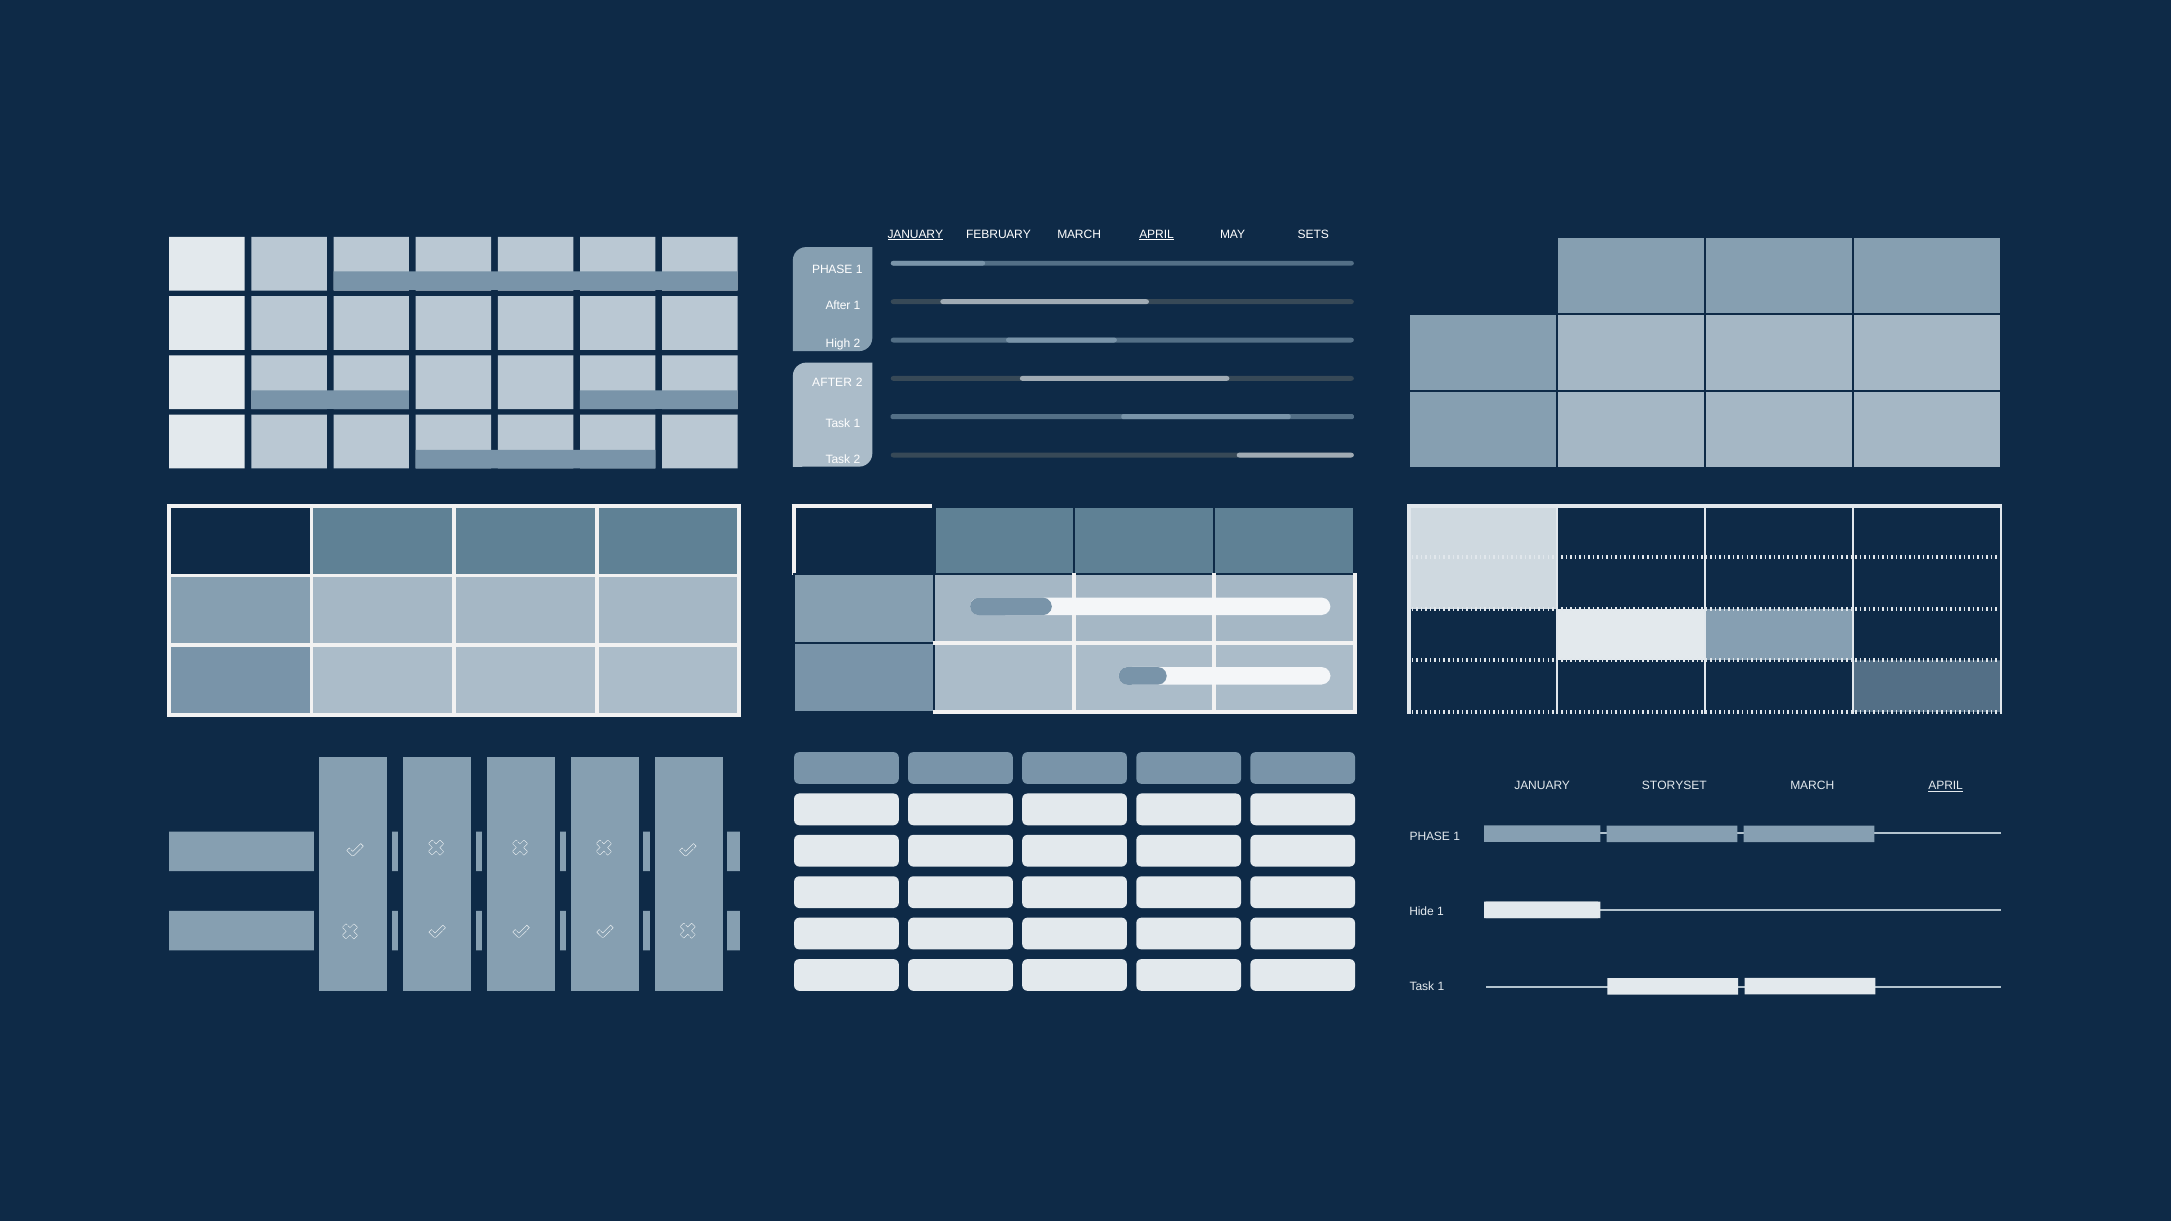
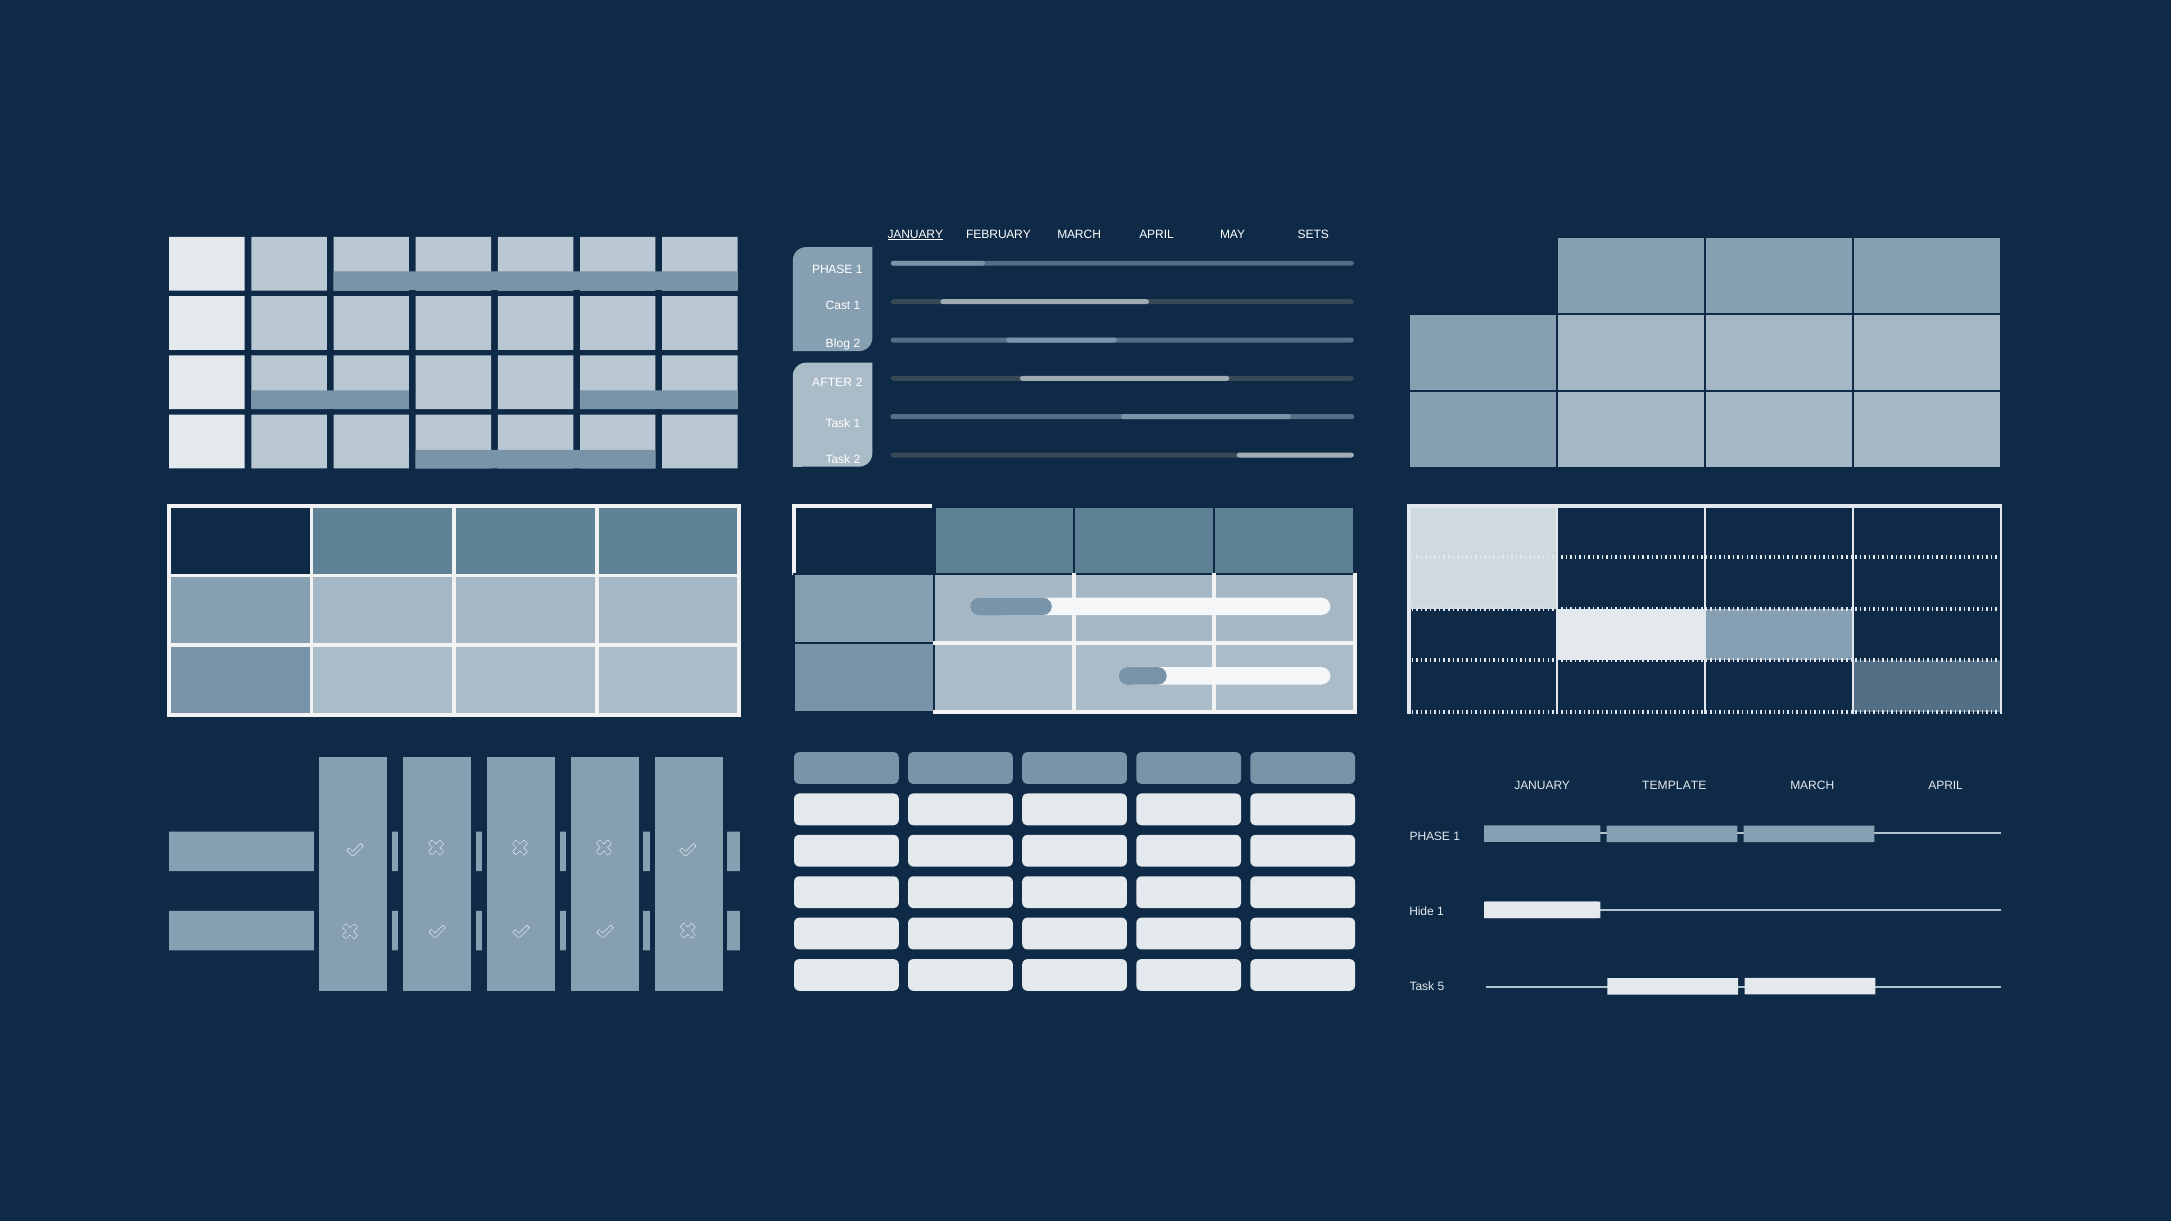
APRIL underline: present -> none (1157, 234)
After: After -> Cast (838, 306)
High: High -> Blog (838, 344)
STORYSET: STORYSET -> TEMPLATE (1674, 786)
APRIL underline: present -> none (1946, 786)
1: 1 -> 5 (1441, 987)
